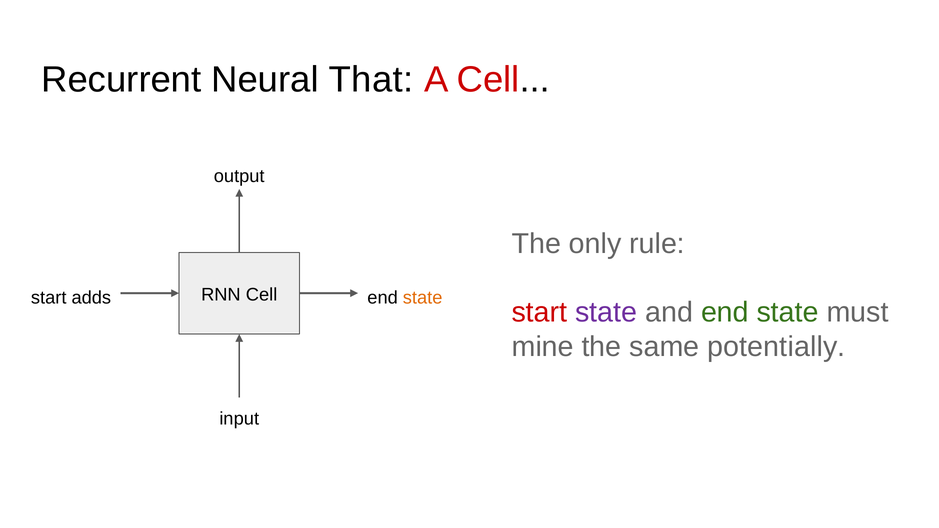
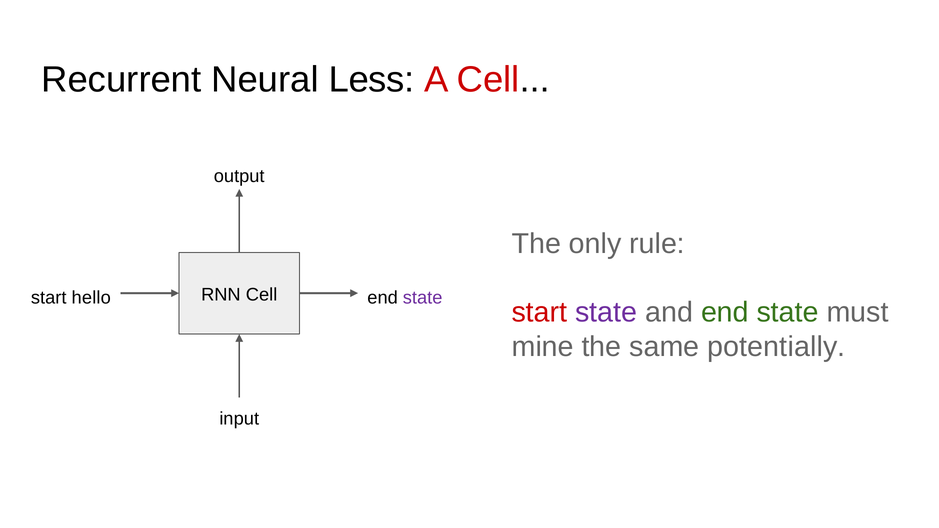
That: That -> Less (372, 80)
adds: adds -> hello (91, 298)
state colour: orange -> purple (423, 298)
